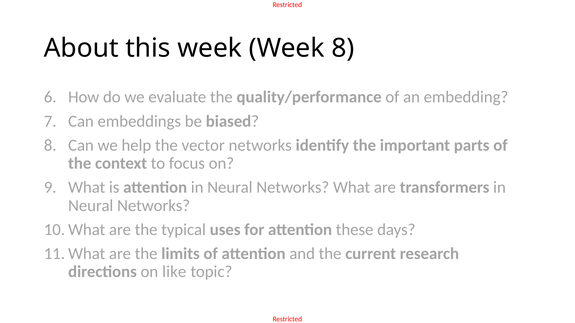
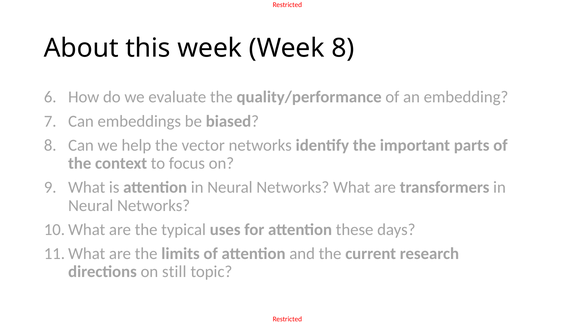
like: like -> still (174, 272)
